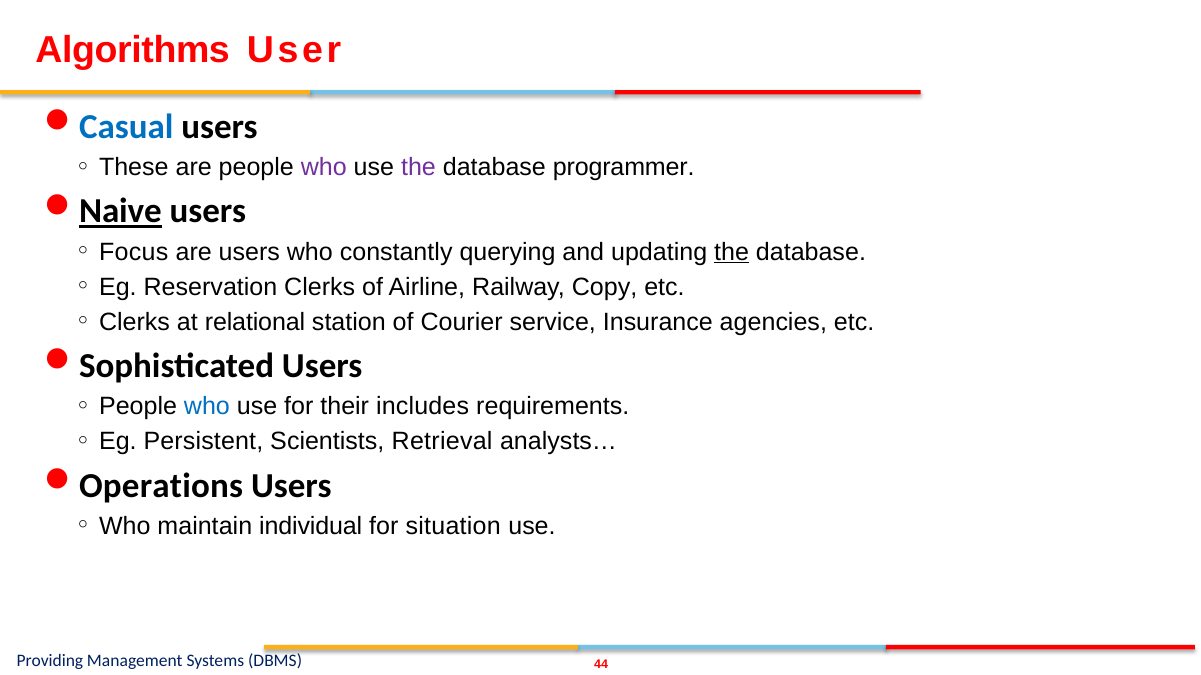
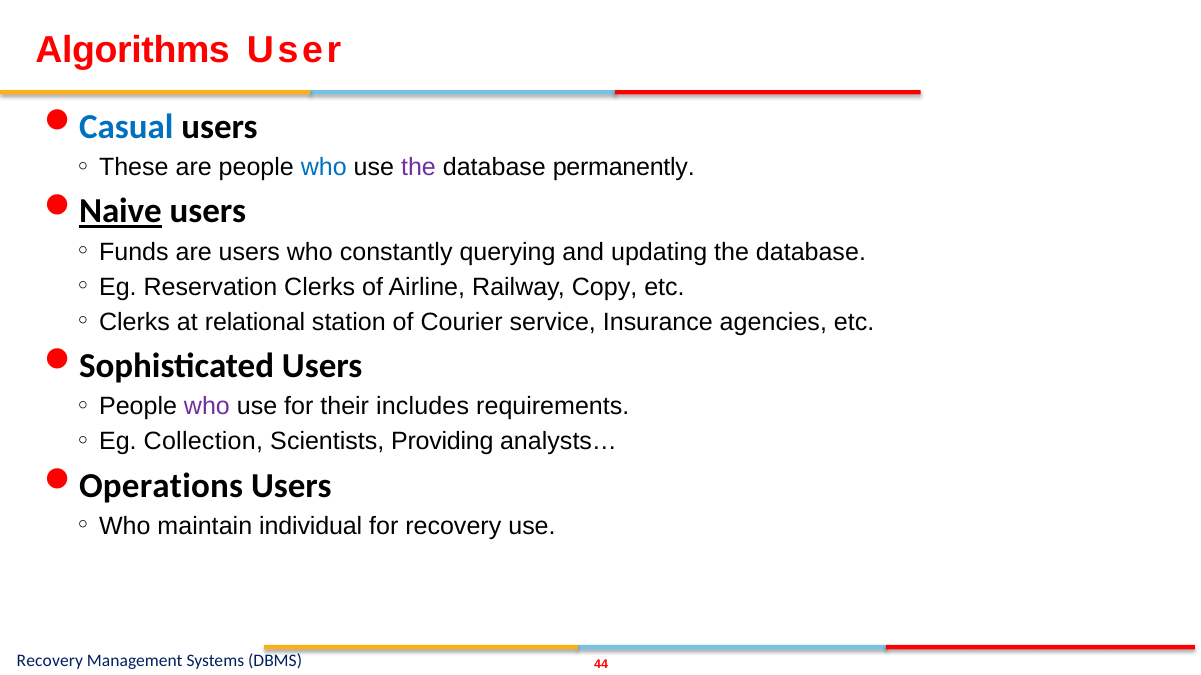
who colour: purple -> blue (324, 167)
programmer: programmer -> permanently (624, 167)
Focus: Focus -> Funds (134, 252)
the underline: present -> none (732, 252)
who colour: blue -> purple (207, 407)
Persistent: Persistent -> Collection (203, 442)
Retrieval: Retrieval -> Providing (442, 442)
for situation: situation -> recovery (453, 526)
Providing: Providing -> Recovery (50, 661)
